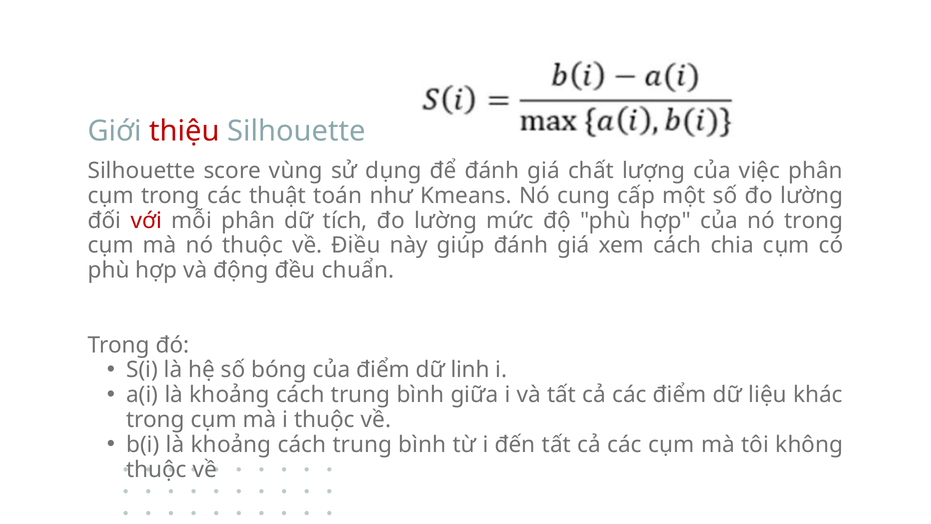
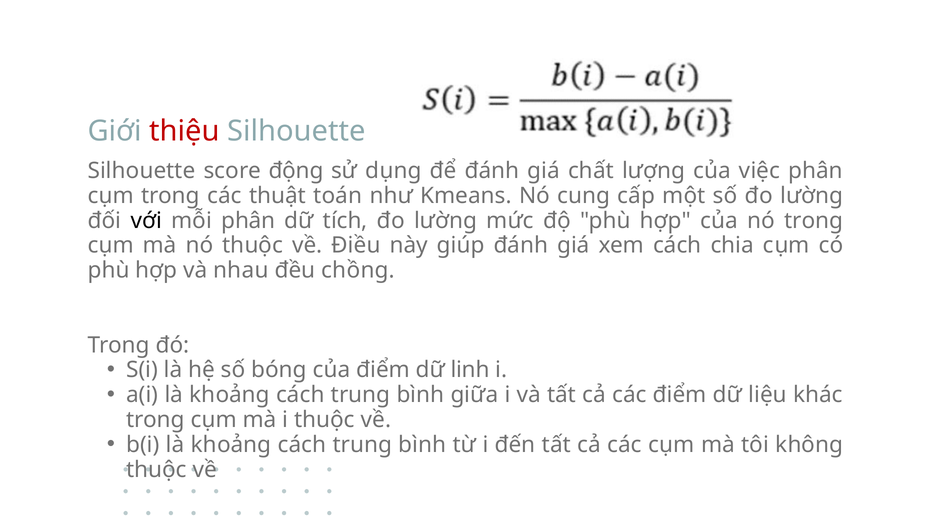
vùng: vùng -> động (296, 171)
với colour: red -> black (146, 220)
động: động -> nhau (241, 270)
chuẩn: chuẩn -> chồng (358, 270)
